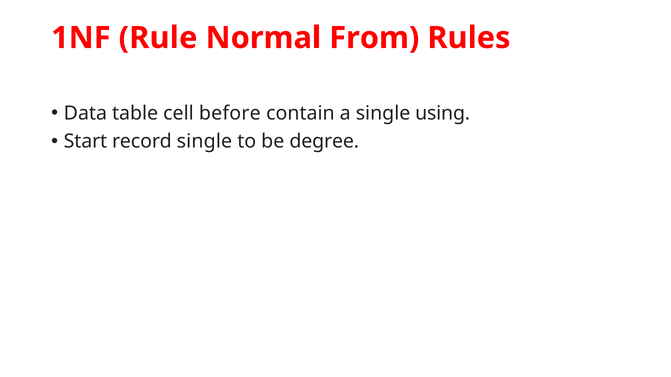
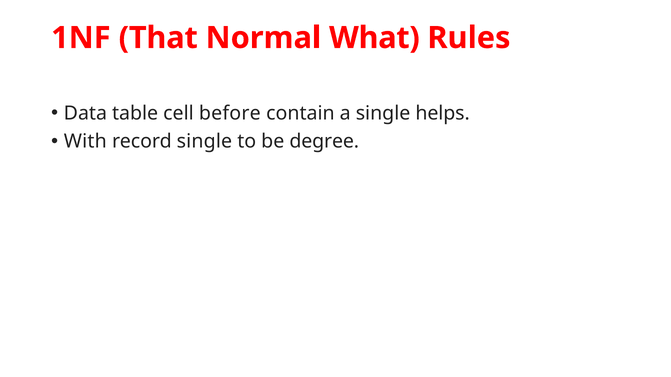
Rule: Rule -> That (158, 38)
From: From -> What (374, 38)
using: using -> helps (443, 113)
Start: Start -> With (85, 142)
